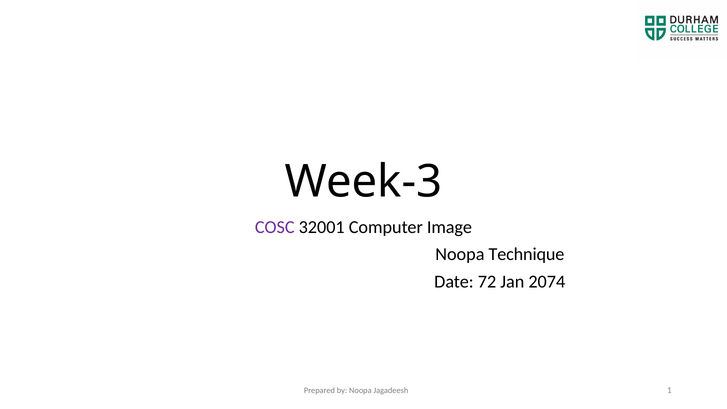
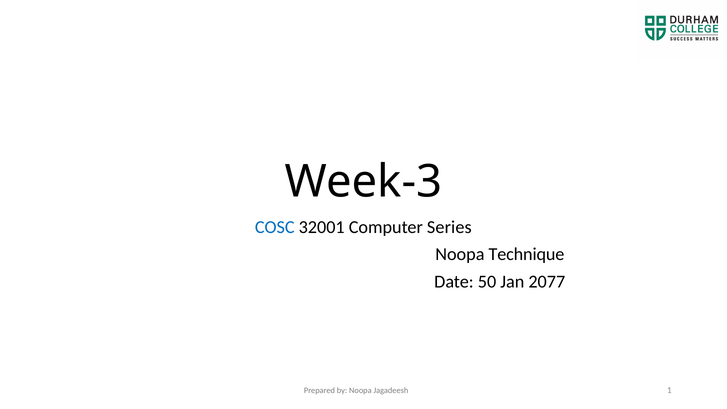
COSC colour: purple -> blue (275, 227)
Image: Image -> Series (449, 227)
72: 72 -> 50 (487, 282)
2074: 2074 -> 2077 (547, 282)
